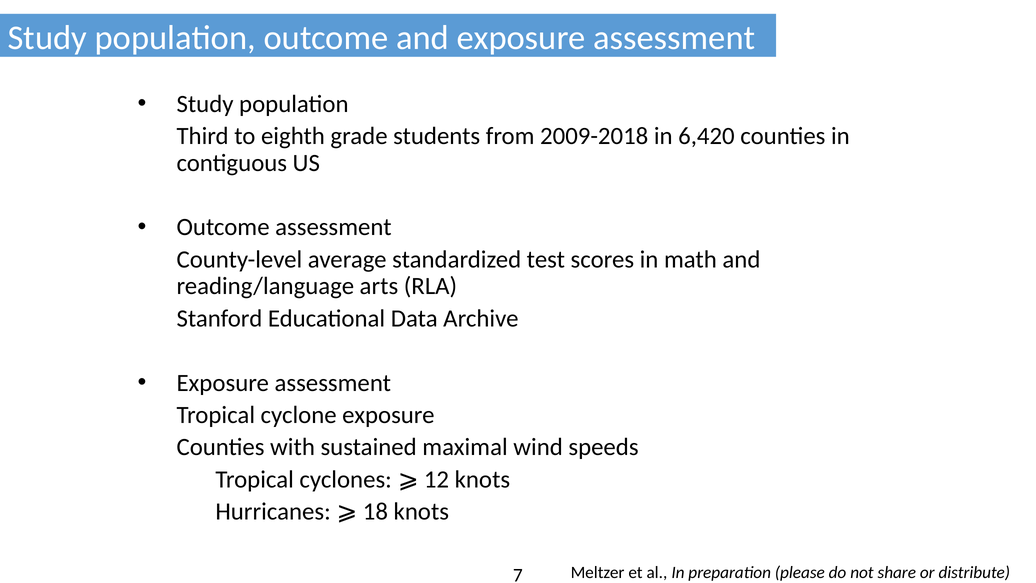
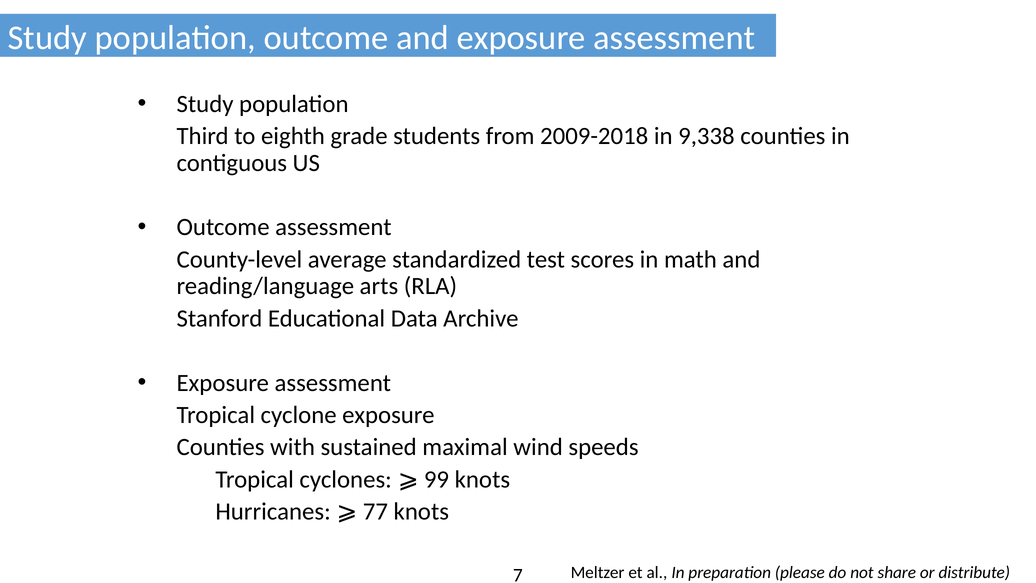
6,420: 6,420 -> 9,338 (706, 136)
12: 12 -> 99 (436, 479)
18: 18 -> 77 (375, 511)
